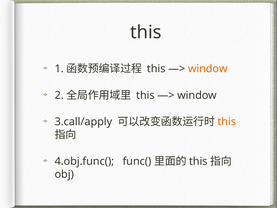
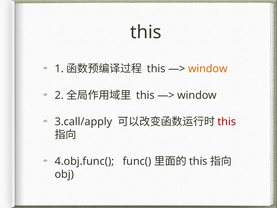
this colour: orange -> red (227, 122)
